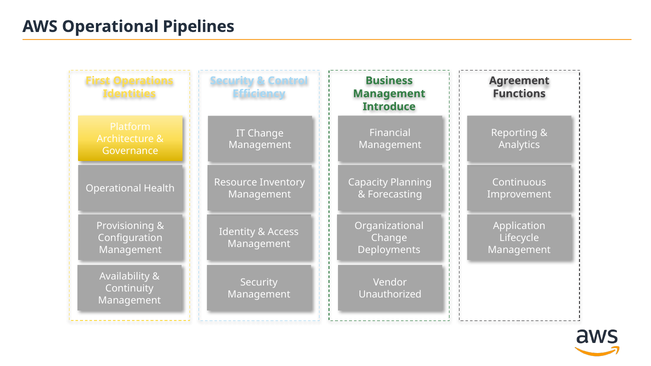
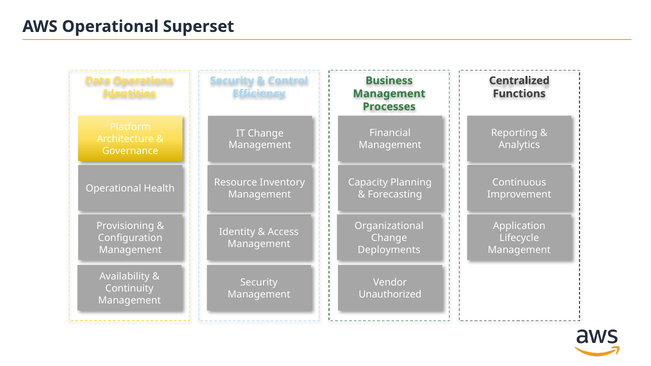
Pipelines: Pipelines -> Superset (199, 27)
First: First -> Data (98, 81)
Agreement: Agreement -> Centralized (519, 81)
Introduce: Introduce -> Processes (389, 107)
